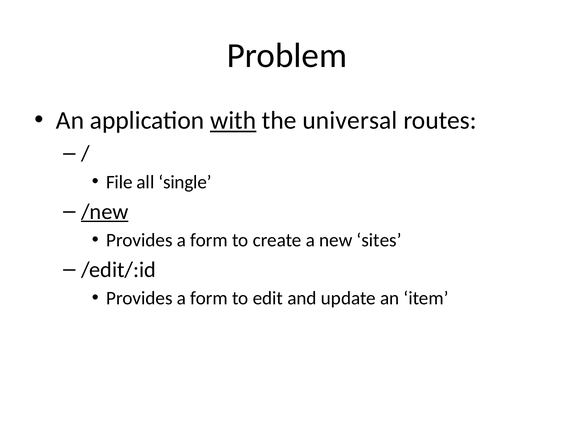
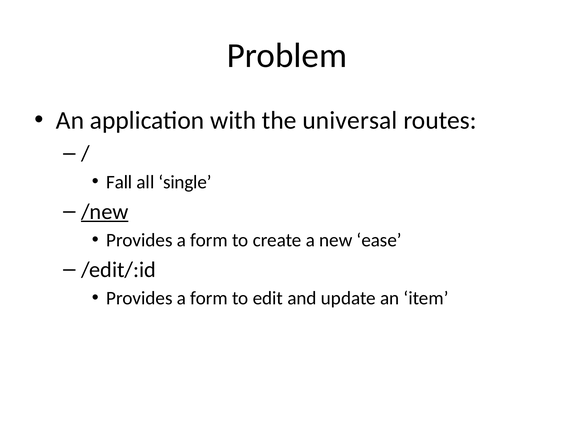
with underline: present -> none (233, 120)
File: File -> Fall (119, 182)
sites: sites -> ease (379, 240)
